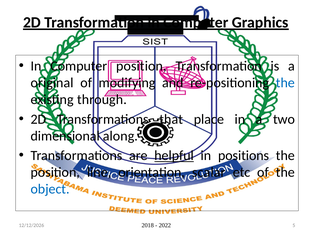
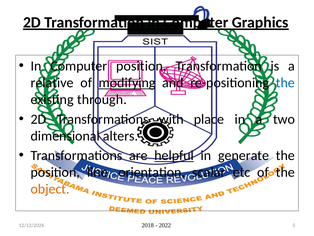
original: original -> relative (52, 83)
modifying underline: none -> present (127, 83)
that: that -> with (171, 119)
along: along -> alters (121, 136)
positions: positions -> generate (244, 155)
object colour: blue -> orange (50, 189)
